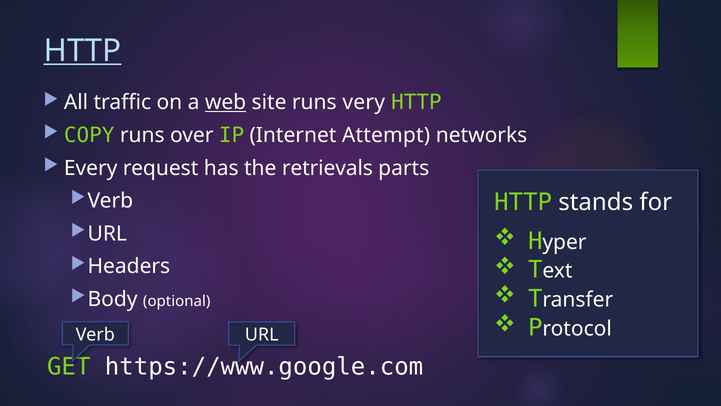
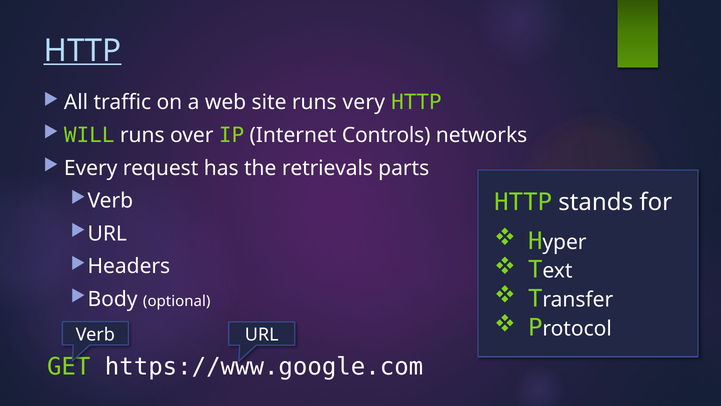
web underline: present -> none (226, 102)
COPY: COPY -> WILL (89, 135)
Attempt: Attempt -> Controls (386, 135)
